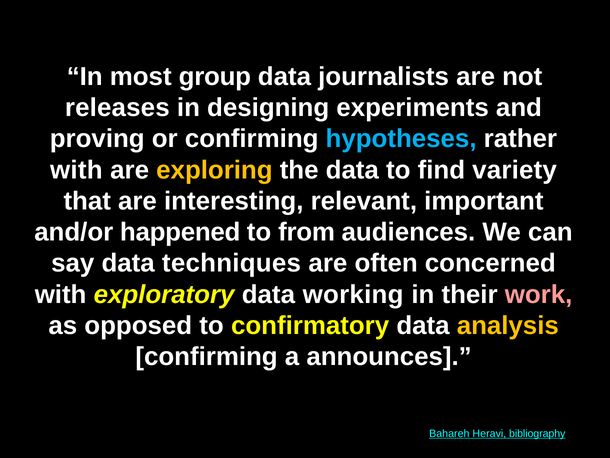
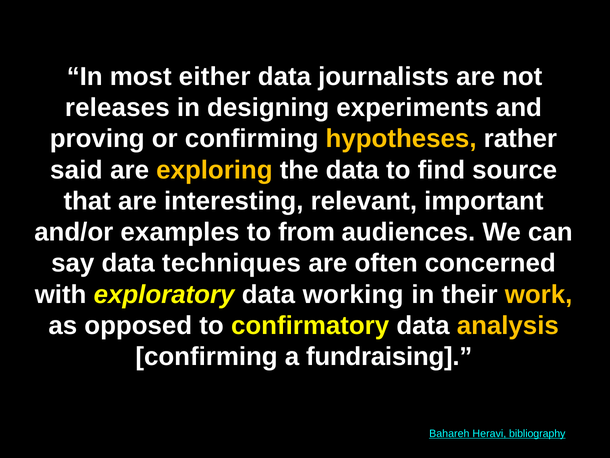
group: group -> either (215, 76)
hypotheses colour: light blue -> yellow (401, 139)
with: with -> said (76, 170)
variety: variety -> source (515, 170)
happened: happened -> examples (180, 232)
work colour: pink -> yellow (539, 294)
announces: announces -> fundraising (389, 356)
